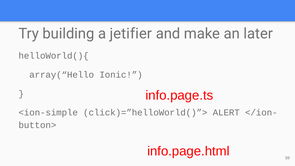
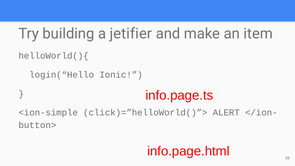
later: later -> item (258, 34)
array(“Hello: array(“Hello -> login(“Hello (62, 75)
